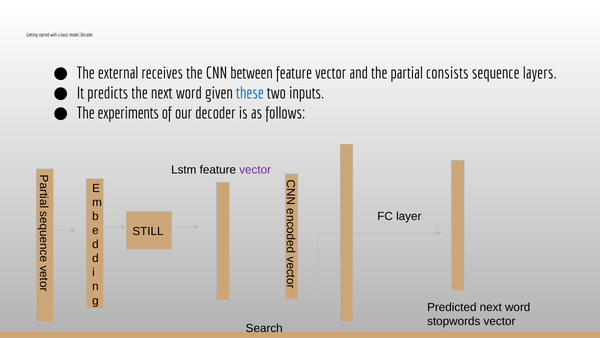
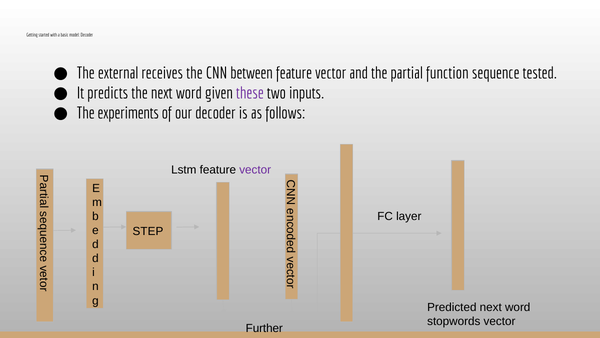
consists: consists -> function (447, 73)
layers: layers -> tested (540, 73)
these colour: blue -> purple (250, 93)
STILL: STILL -> STEP (148, 231)
Search: Search -> Further (264, 328)
